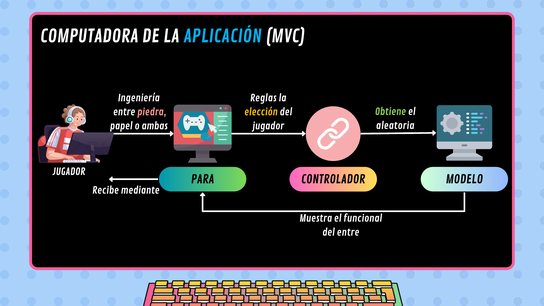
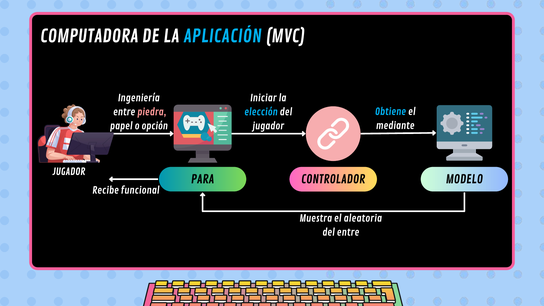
Reglas: Reglas -> Iniciar (263, 98)
Obtiene colour: light green -> light blue (391, 112)
elección colour: yellow -> light blue (261, 112)
aleatoria: aleatoria -> mediante (395, 126)
ambas: ambas -> opción (155, 126)
mediante: mediante -> funcional (140, 190)
funcional: funcional -> aleatoria (363, 219)
